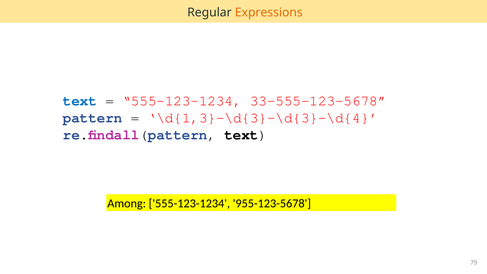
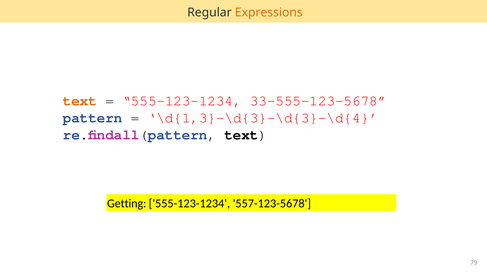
text colour: blue -> orange (80, 101)
Among: Among -> Getting (127, 203)
955-123-5678: 955-123-5678 -> 557-123-5678 (272, 203)
